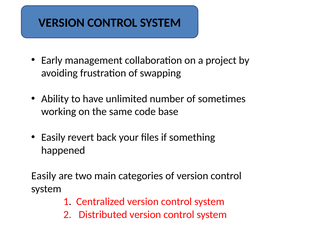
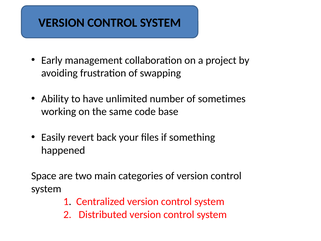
Easily: Easily -> Space (44, 176)
